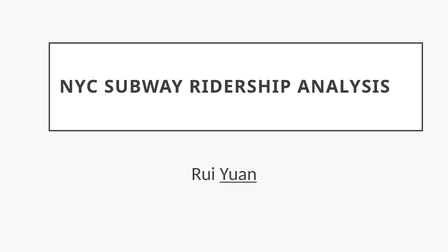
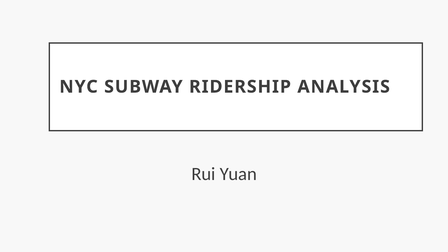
Yuan underline: present -> none (238, 174)
